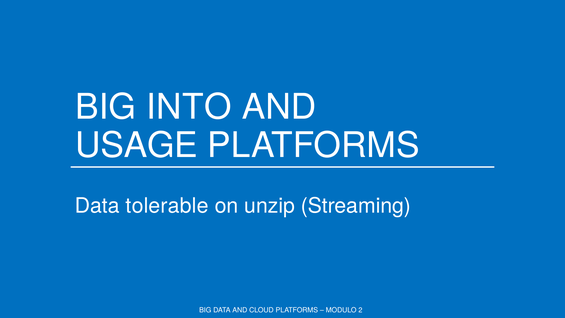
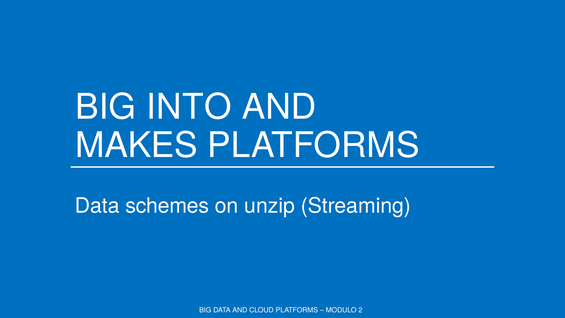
USAGE: USAGE -> MAKES (137, 145)
tolerable: tolerable -> schemes (167, 206)
